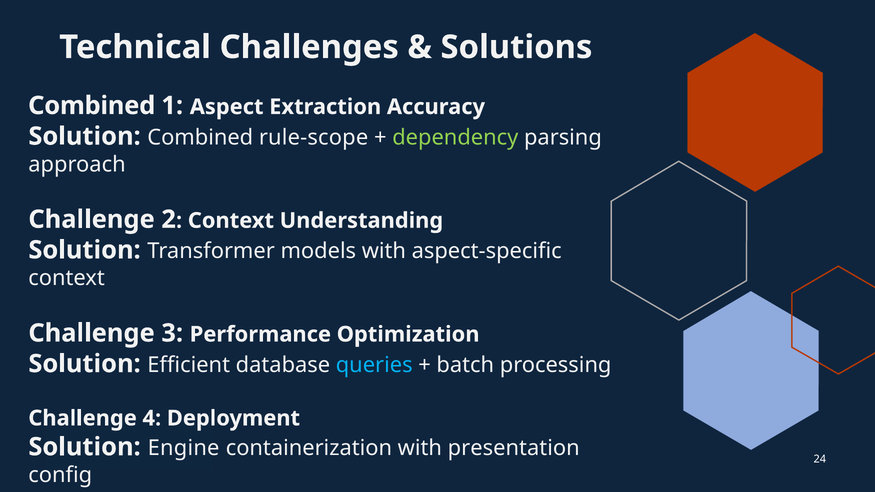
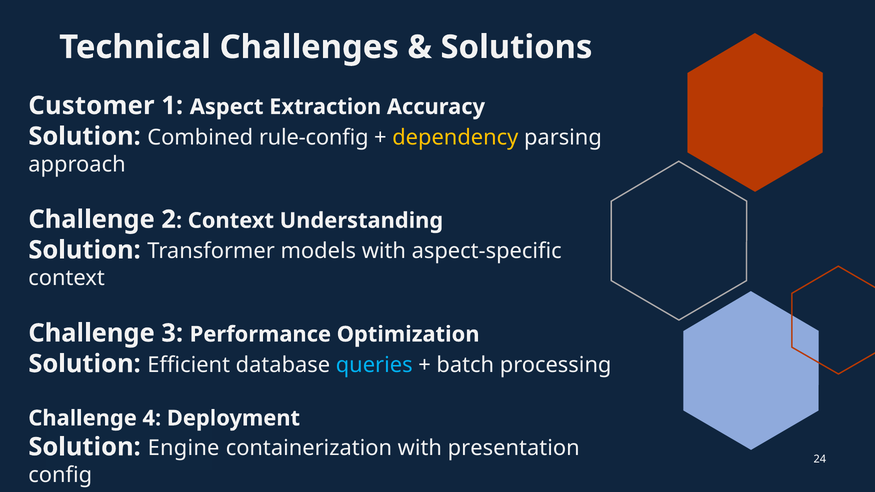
Combined: Combined -> Customer (91, 106)
rule-scope: rule-scope -> rule-config (314, 138)
dependency colour: light green -> yellow (455, 138)
